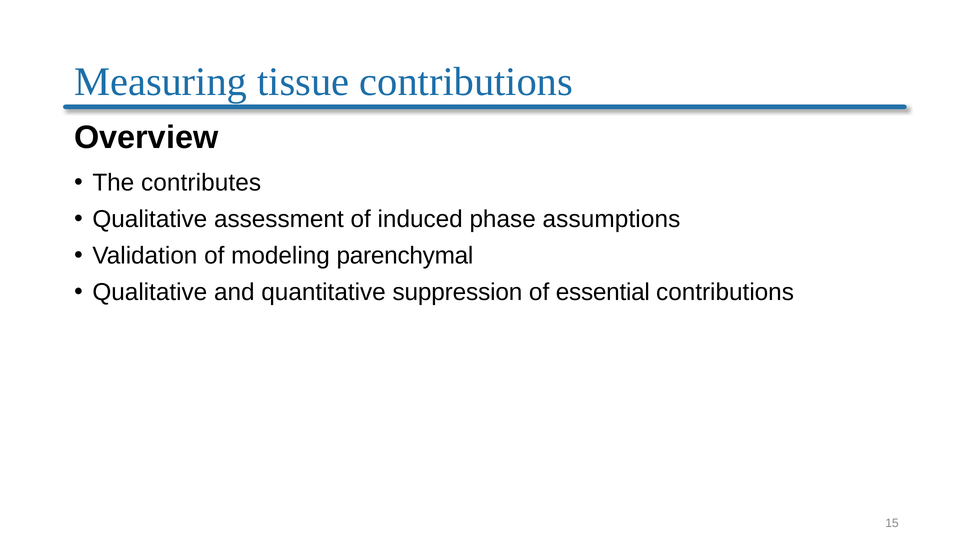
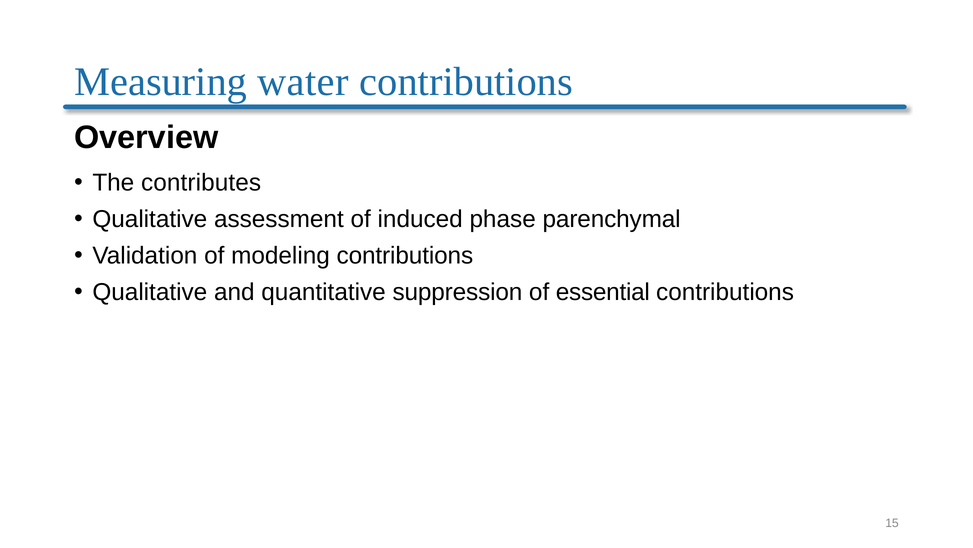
tissue: tissue -> water (303, 82)
assumptions: assumptions -> parenchymal (612, 219)
modeling parenchymal: parenchymal -> contributions (405, 255)
